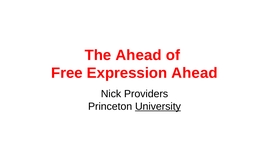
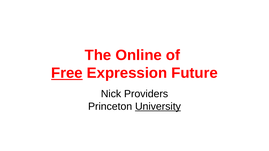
The Ahead: Ahead -> Online (139, 55)
Free underline: none -> present (67, 73)
Expression Ahead: Ahead -> Future (195, 73)
